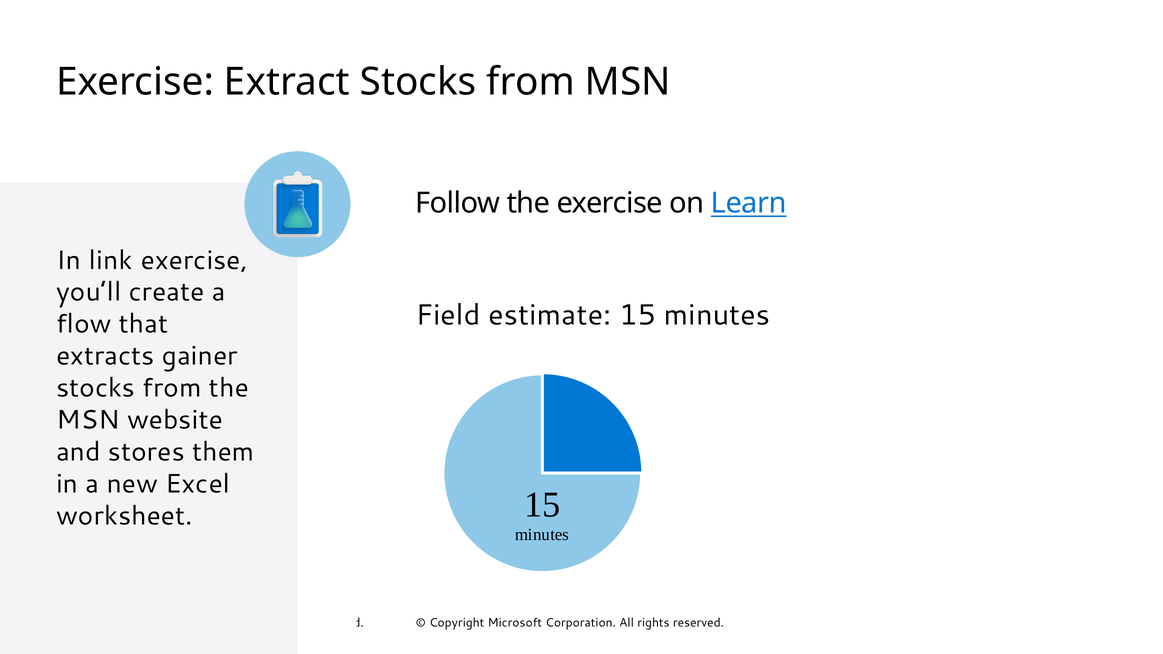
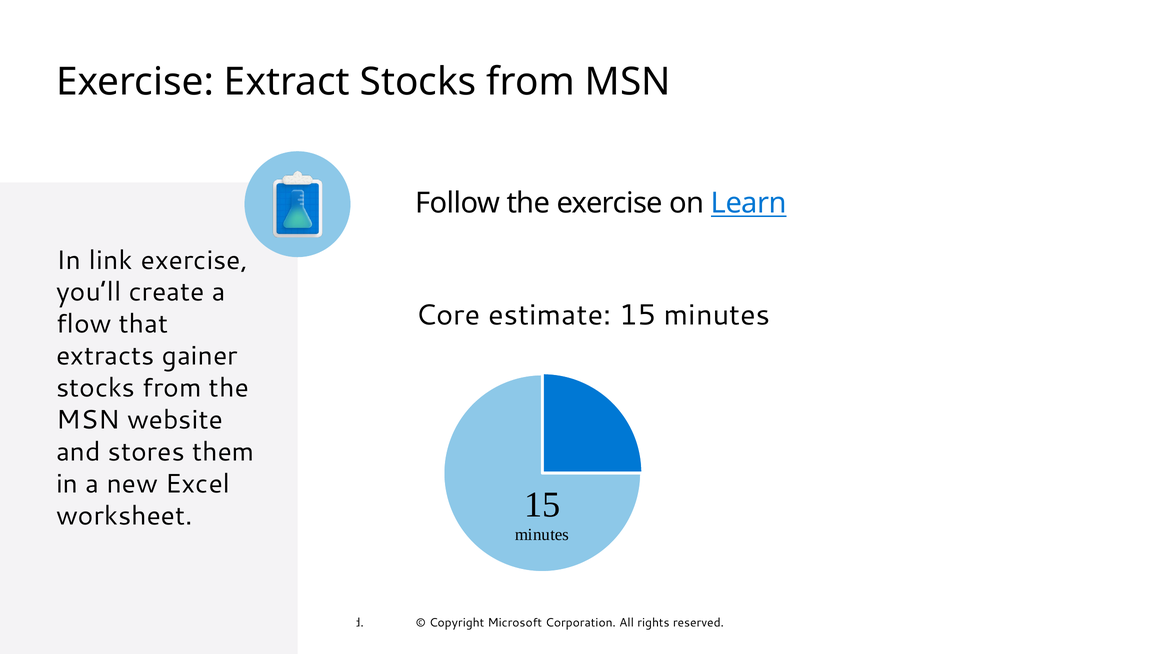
Field: Field -> Core (448, 315)
